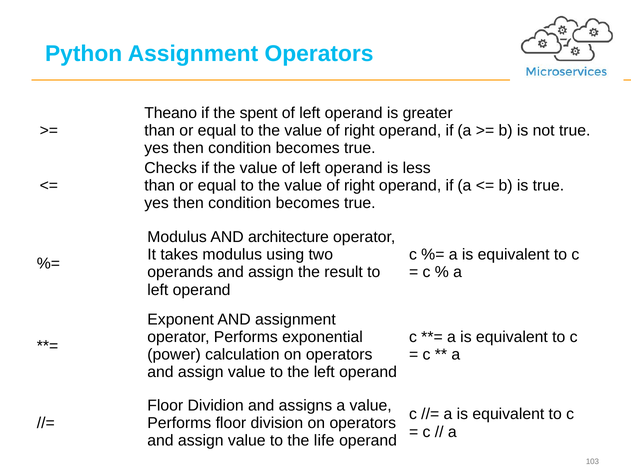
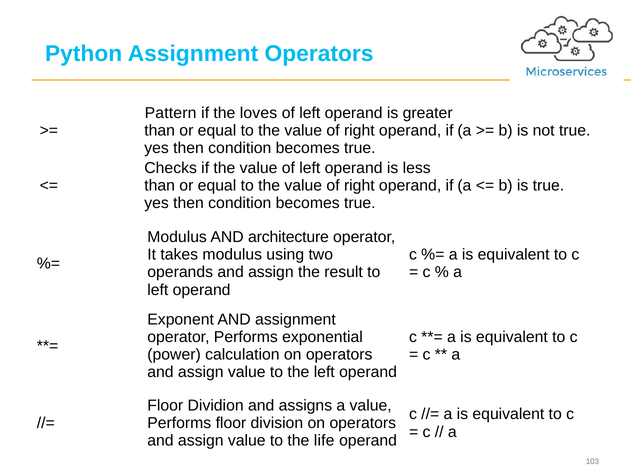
Theano: Theano -> Pattern (171, 113)
spent: spent -> loves (258, 113)
